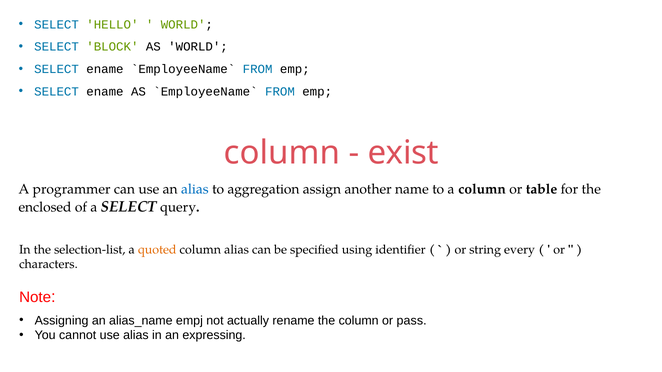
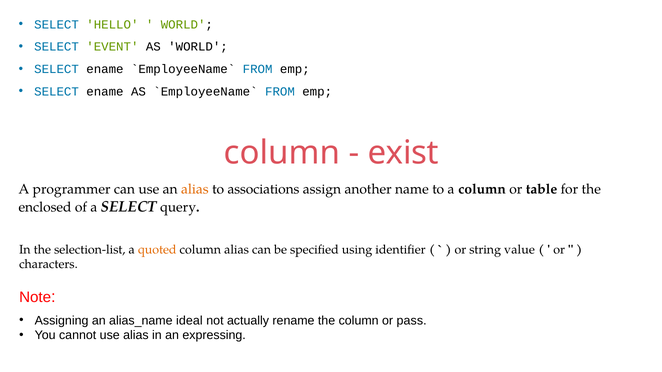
BLOCK: BLOCK -> EVENT (112, 47)
alias colour: blue -> orange (195, 190)
aggregation: aggregation -> associations (264, 190)
every: every -> value (520, 250)
empj: empj -> ideal (189, 321)
